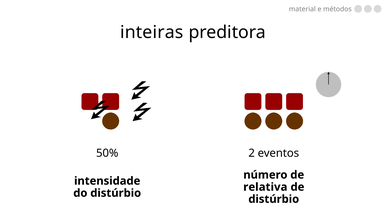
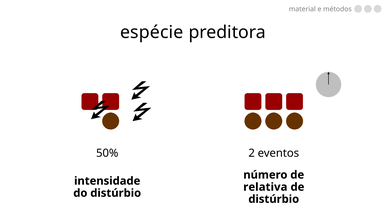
inteiras: inteiras -> espécie (152, 32)
